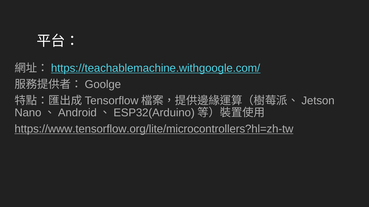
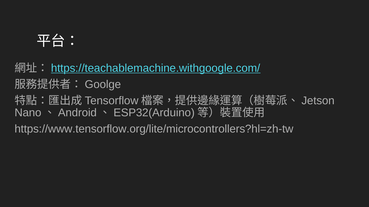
https://www.tensorflow.org/lite/microcontrollers?hl=zh-tw underline: present -> none (154, 129)
